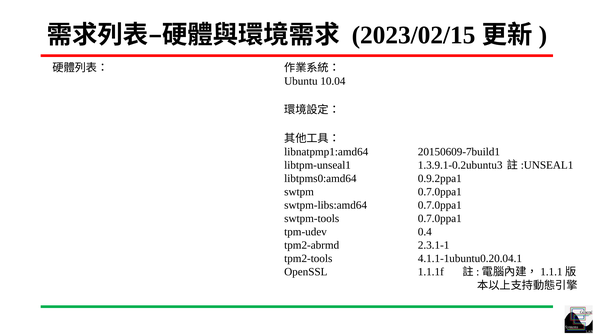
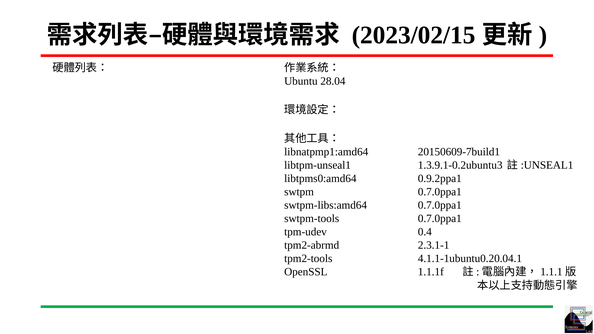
10.04: 10.04 -> 28.04 (333, 81)
